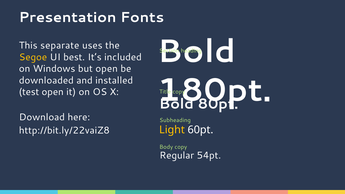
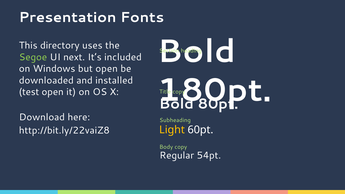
separate: separate -> directory (60, 45)
Segoe colour: yellow -> light green (33, 57)
best: best -> next (74, 57)
